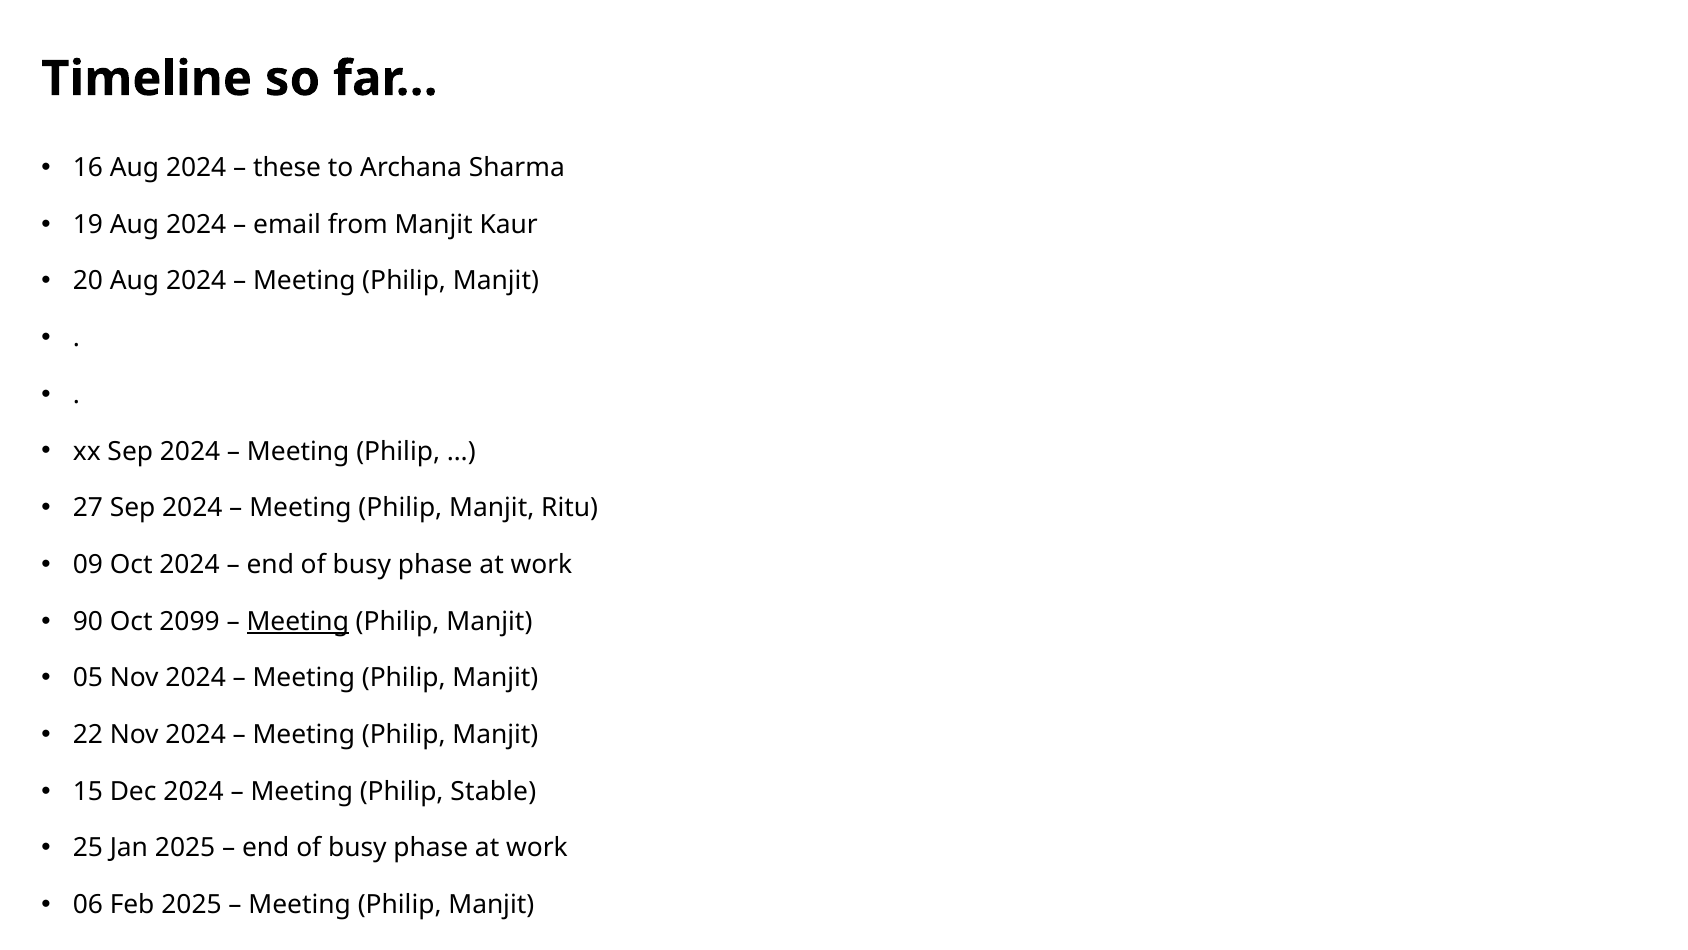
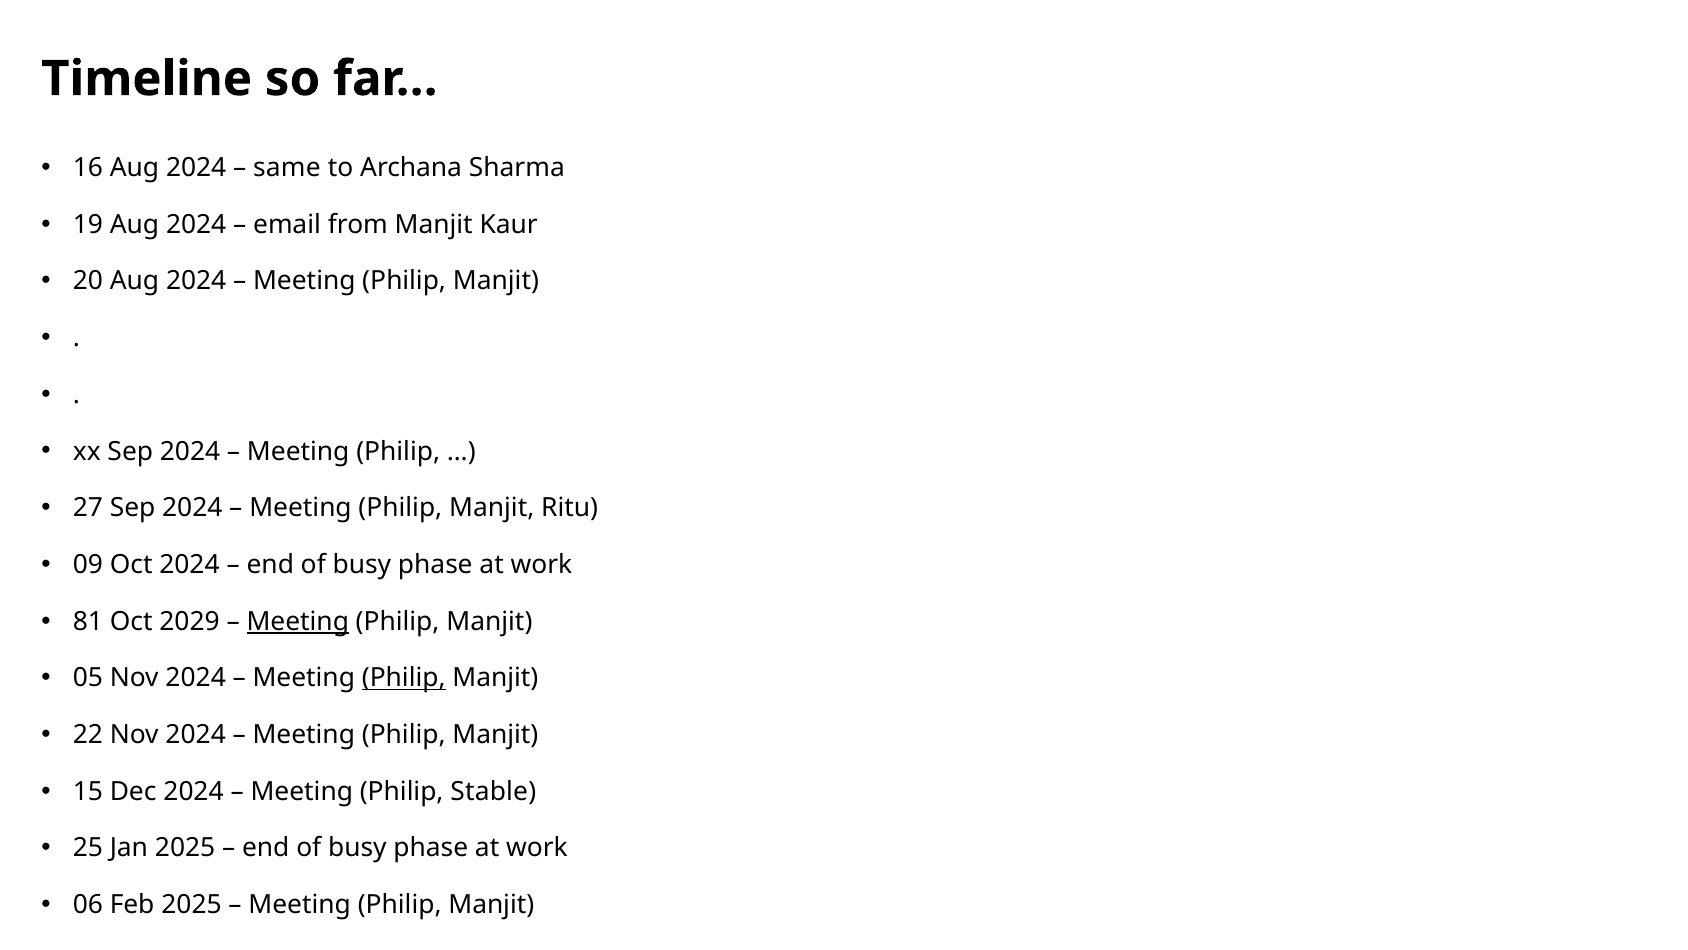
these: these -> same (287, 168)
90: 90 -> 81 (88, 621)
2099: 2099 -> 2029 (190, 621)
Philip underline: none -> present (404, 678)
